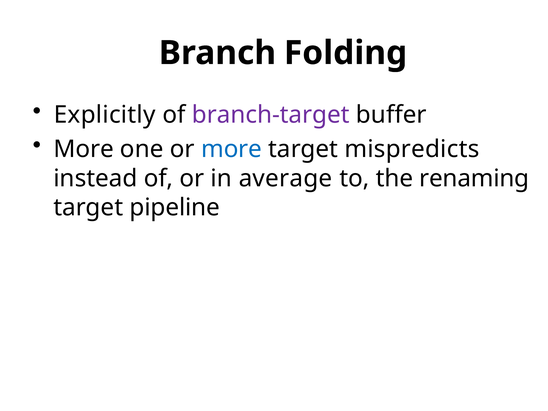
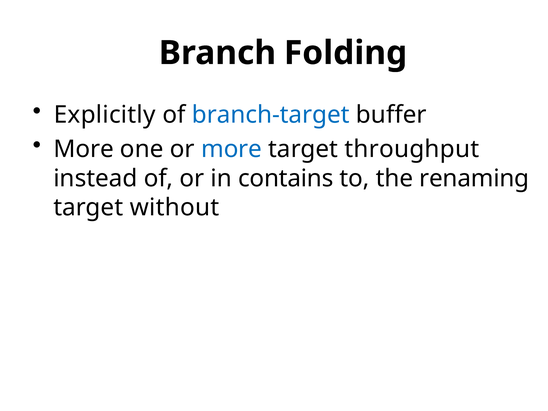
branch-target colour: purple -> blue (271, 115)
mispredicts: mispredicts -> throughput (412, 149)
average: average -> contains (286, 178)
pipeline: pipeline -> without (175, 208)
